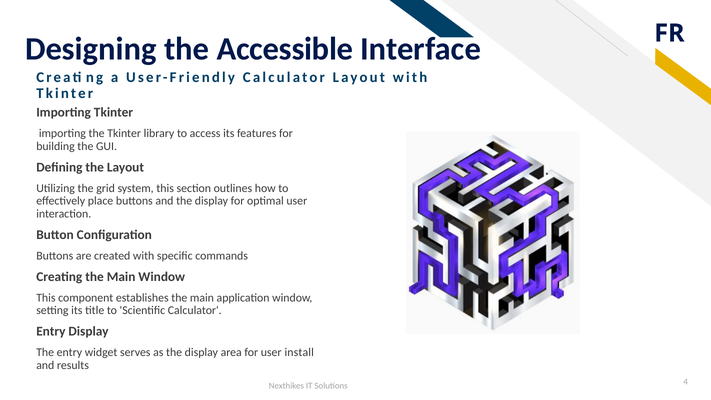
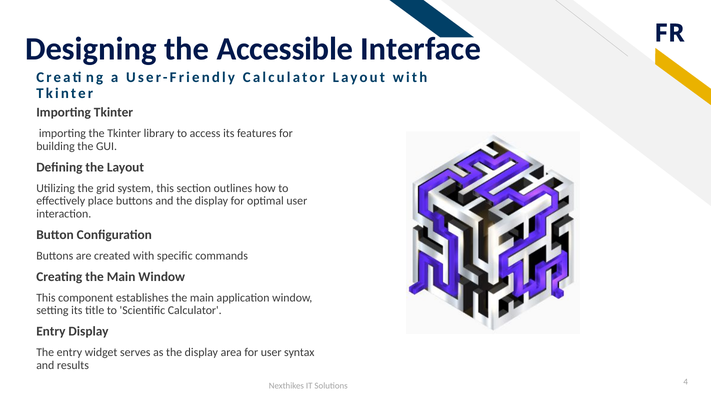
install: install -> syntax (299, 352)
